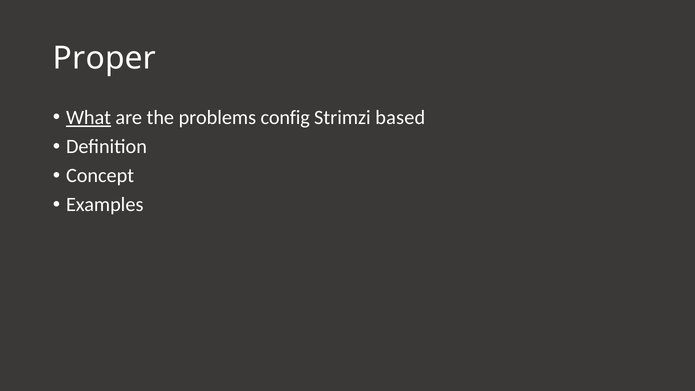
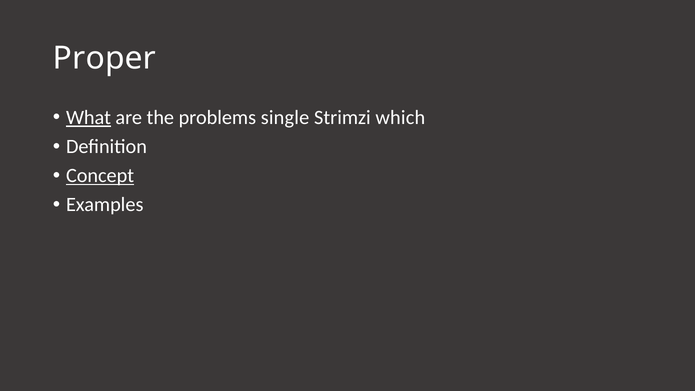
config: config -> single (285, 117)
based: based -> which (400, 117)
Concept underline: none -> present (100, 176)
